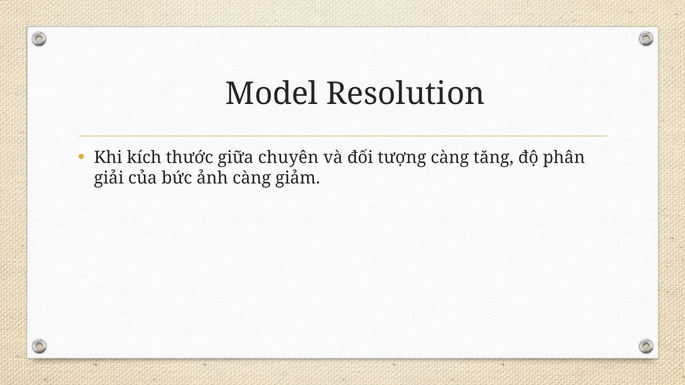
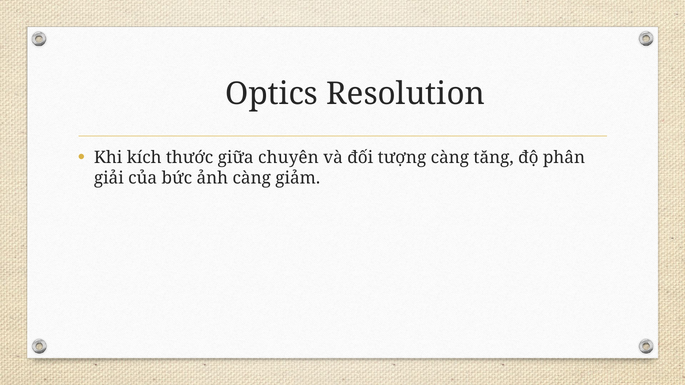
Model: Model -> Optics (272, 94)
